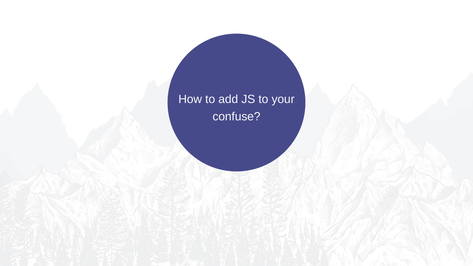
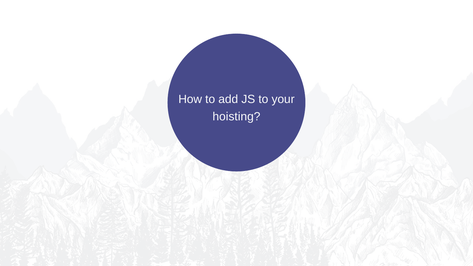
confuse: confuse -> hoisting (236, 117)
